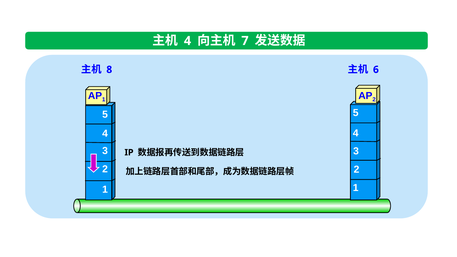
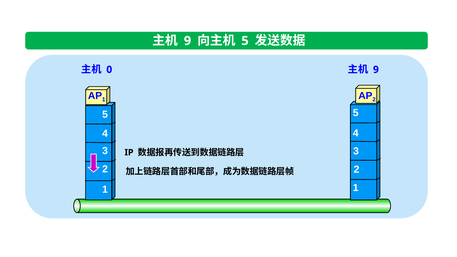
4: 4 -> 9 (188, 41)
7: 7 -> 5 (245, 41)
8: 8 -> 0 (109, 70)
6: 6 -> 9 (376, 70)
